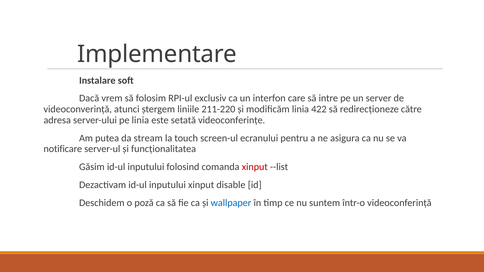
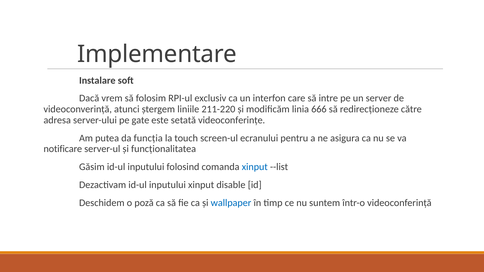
422: 422 -> 666 (319, 109)
pe linia: linia -> gate (140, 120)
stream: stream -> funcția (148, 138)
xinput colour: red -> blue (255, 167)
